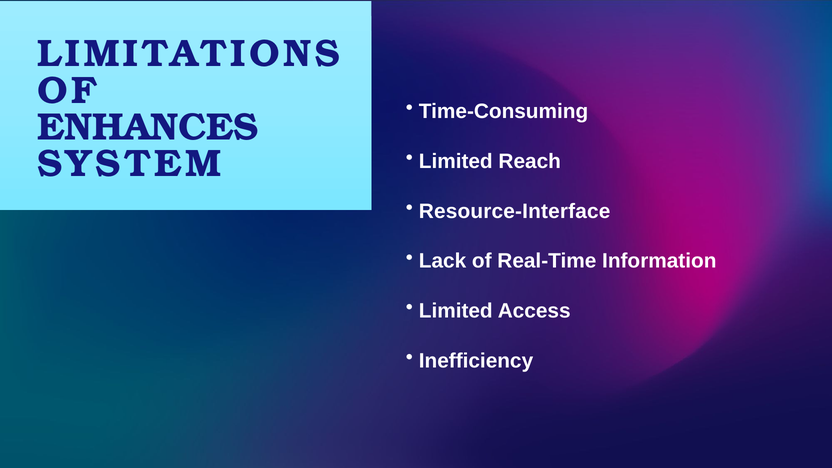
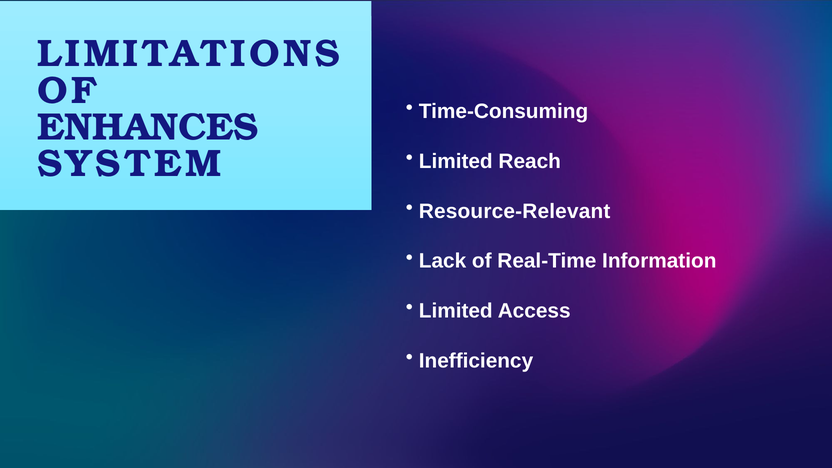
Resource-Interface: Resource-Interface -> Resource-Relevant (515, 211)
